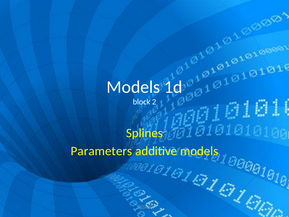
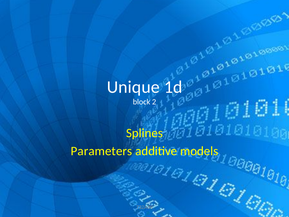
Models: Models -> Unique (133, 87)
